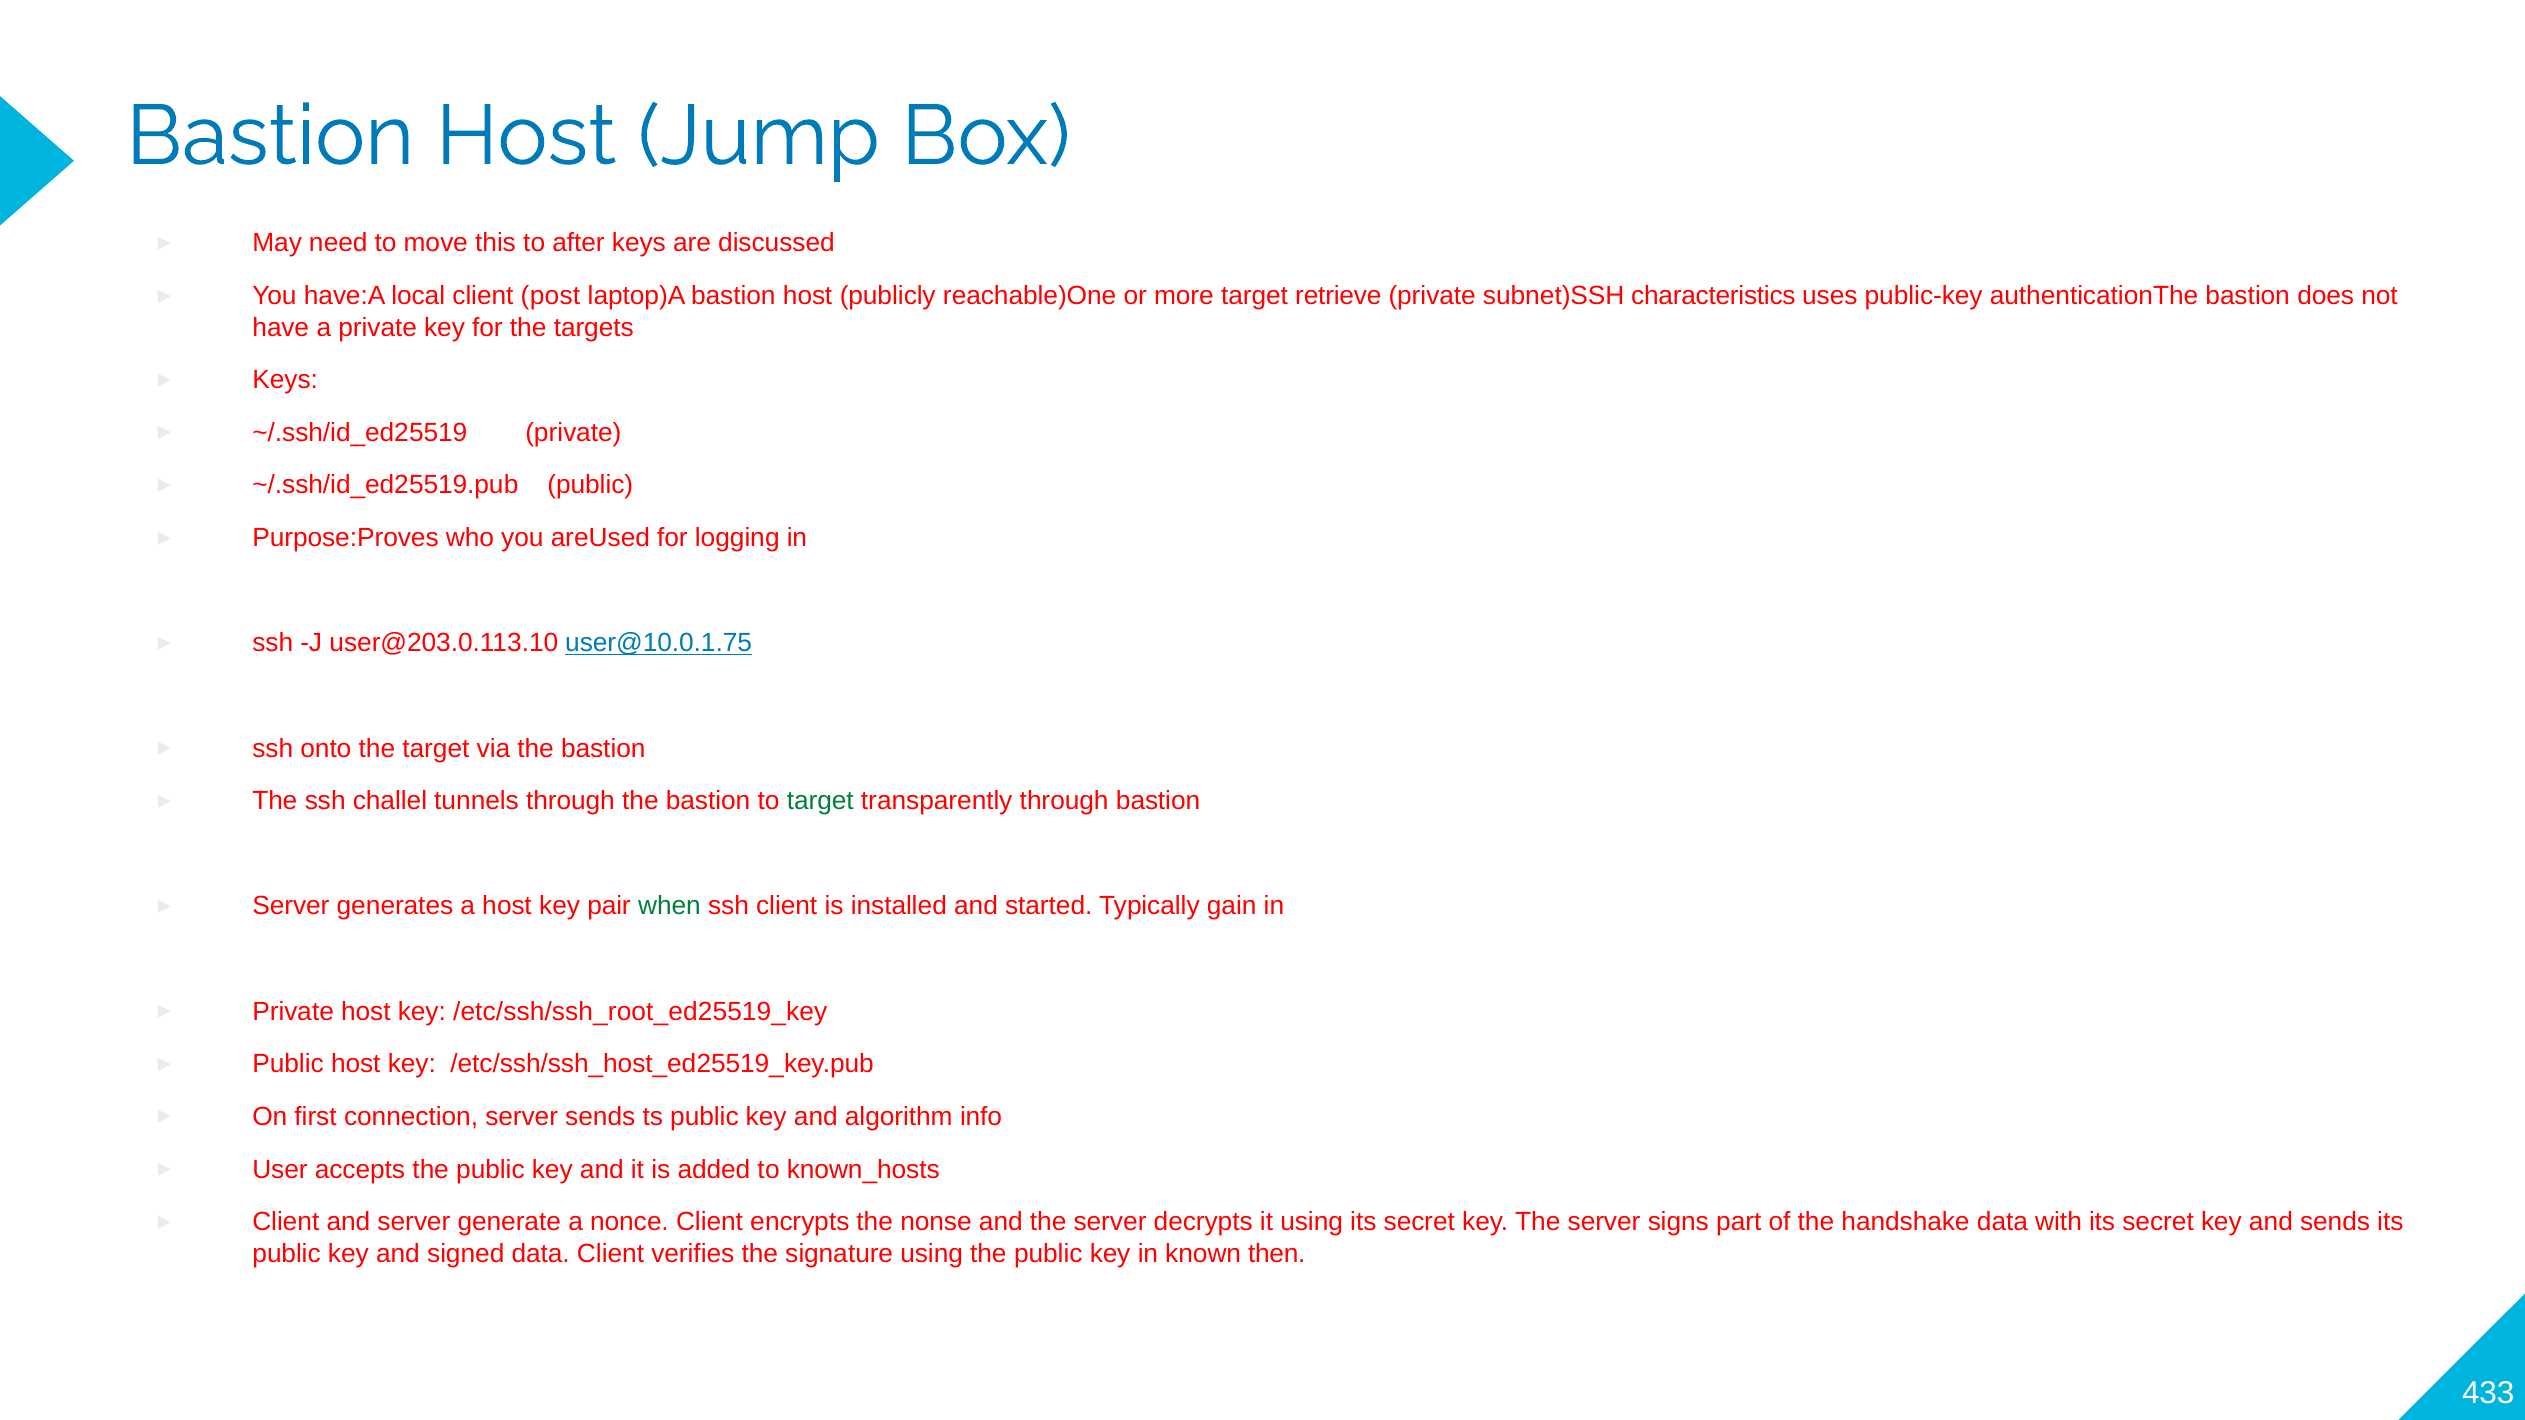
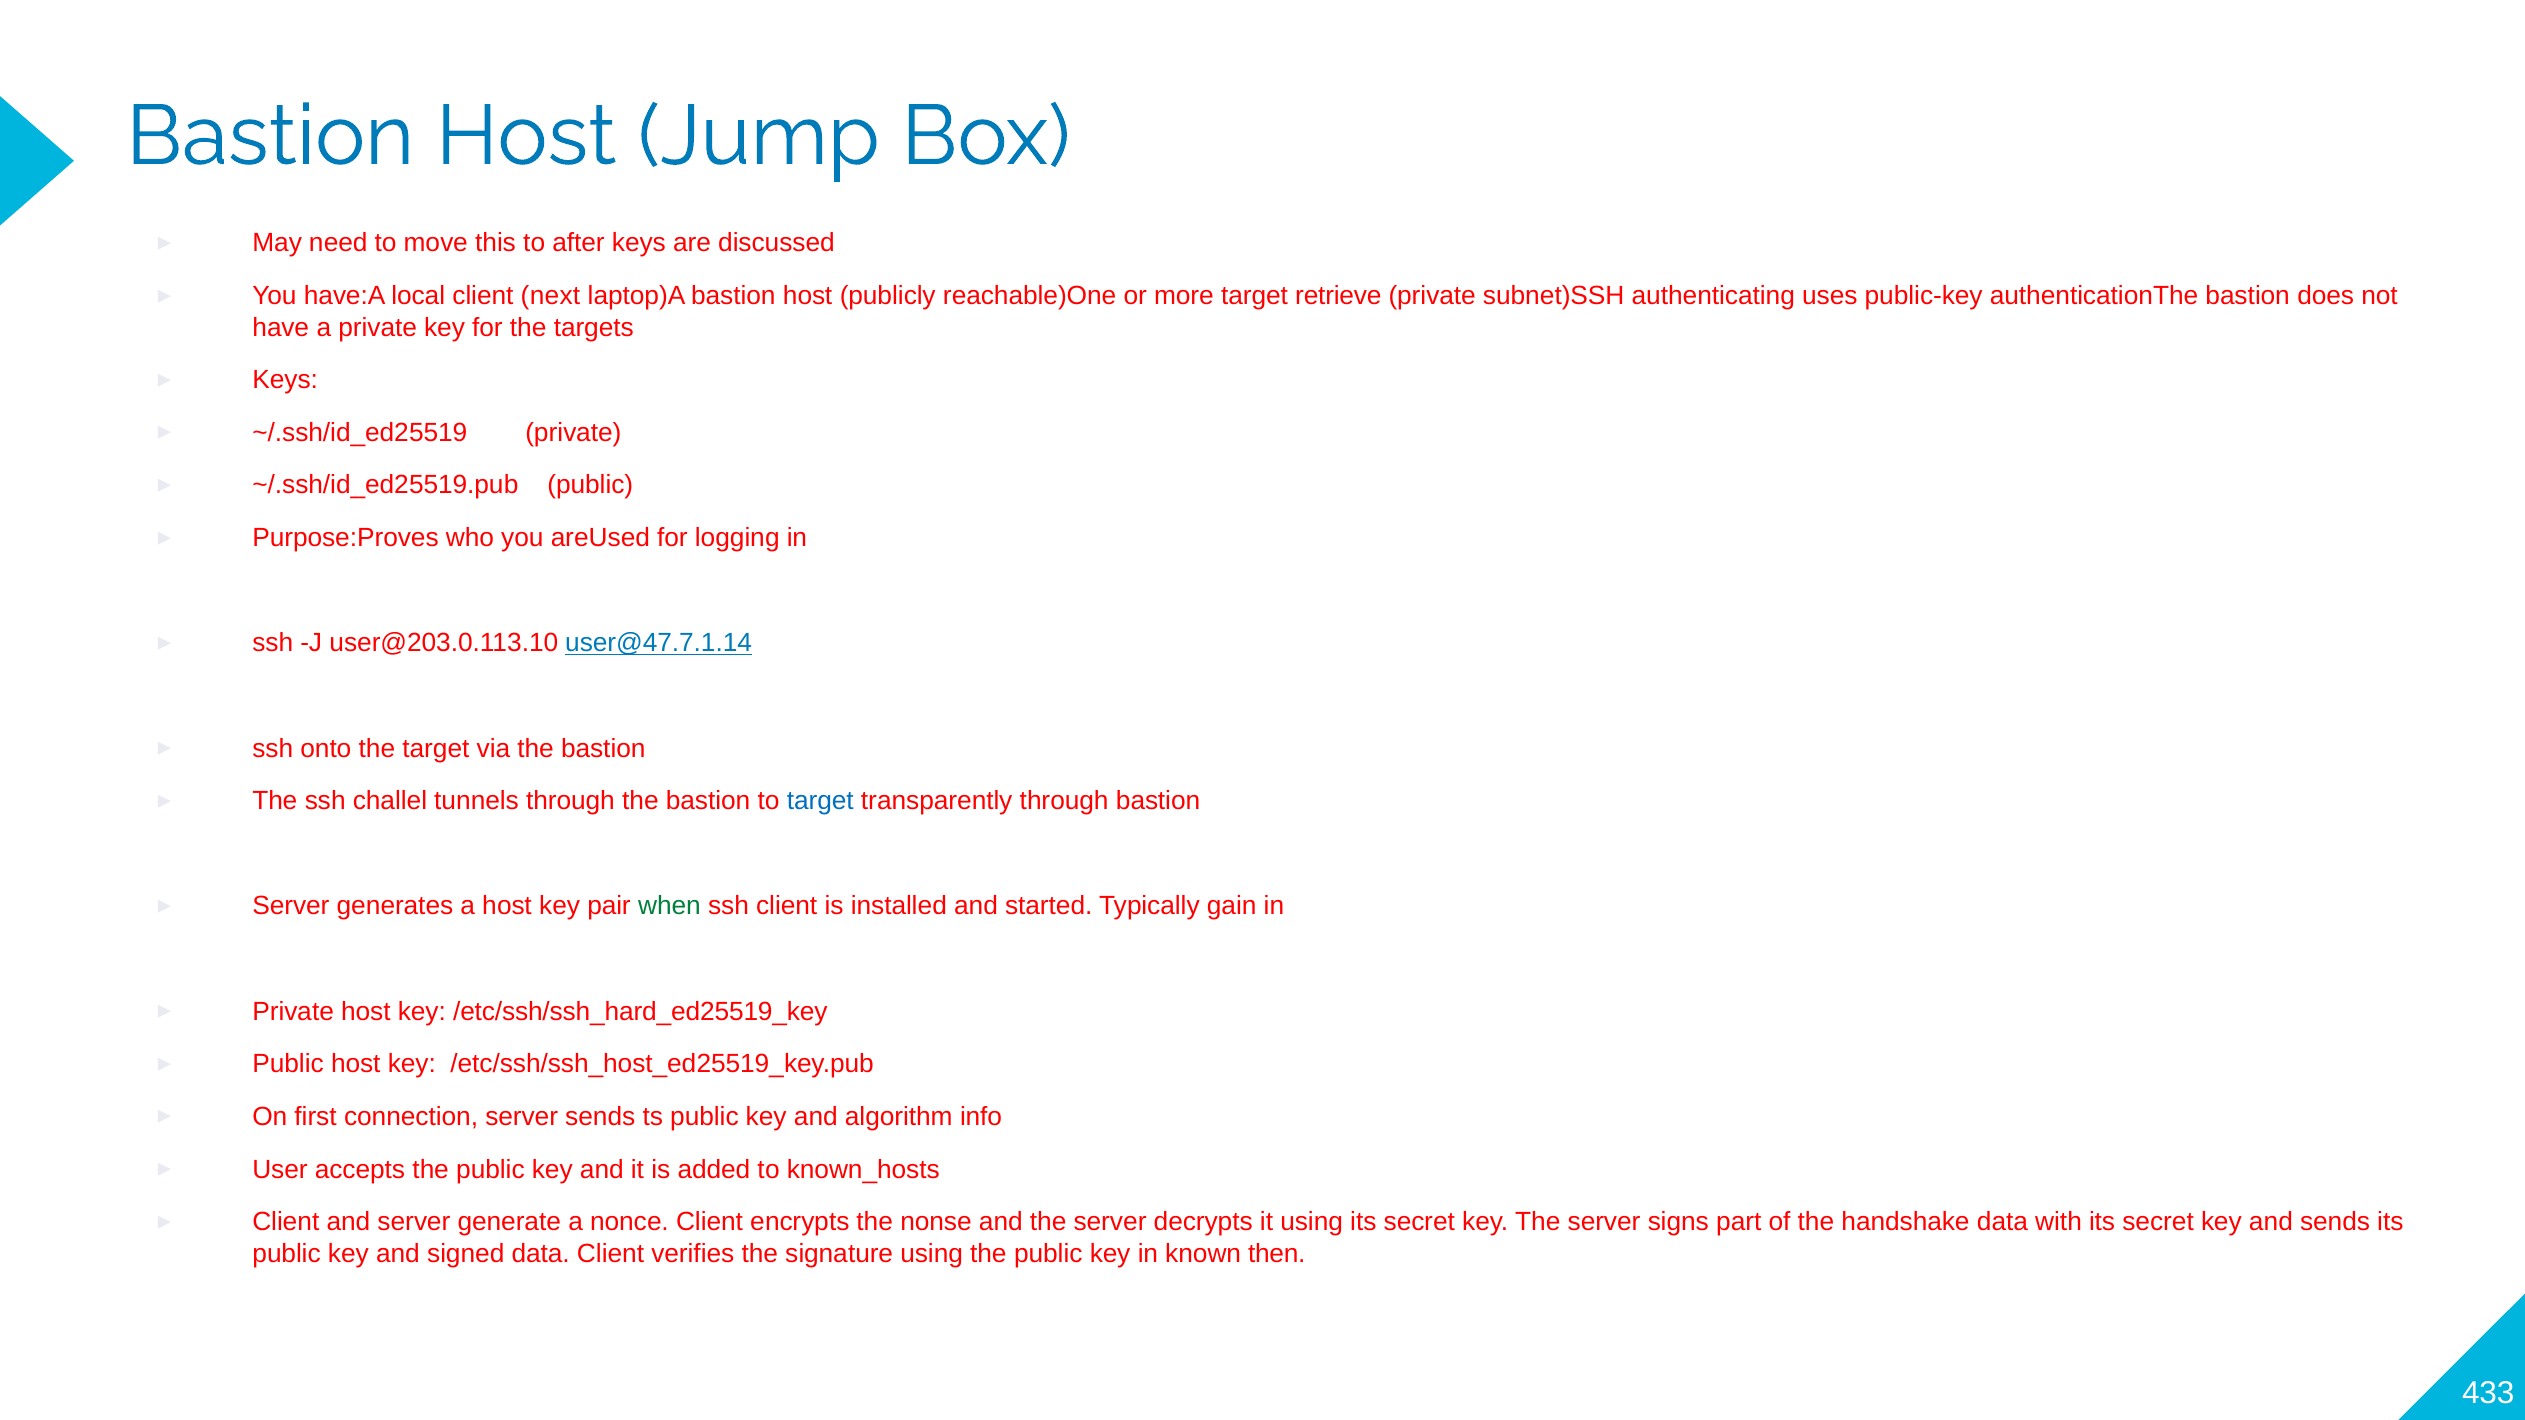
post: post -> next (551, 296)
characteristics: characteristics -> authenticating (1713, 296)
user@10.0.1.75: user@10.0.1.75 -> user@47.7.1.14 (659, 643)
target colour: green -> blue (820, 801)
/etc/ssh/ssh_root_ed25519_key: /etc/ssh/ssh_root_ed25519_key -> /etc/ssh/ssh_hard_ed25519_key (640, 1012)
